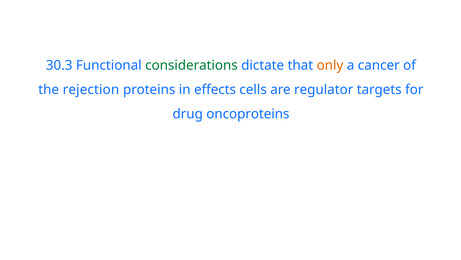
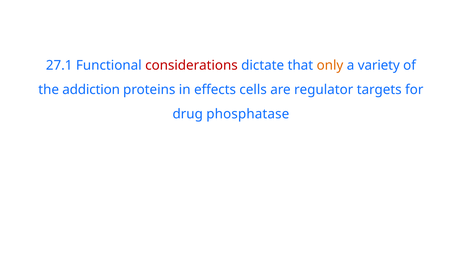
30.3: 30.3 -> 27.1 (59, 65)
considerations colour: green -> red (191, 65)
cancer: cancer -> variety (379, 65)
rejection: rejection -> addiction (91, 89)
oncoproteins: oncoproteins -> phosphatase (248, 114)
